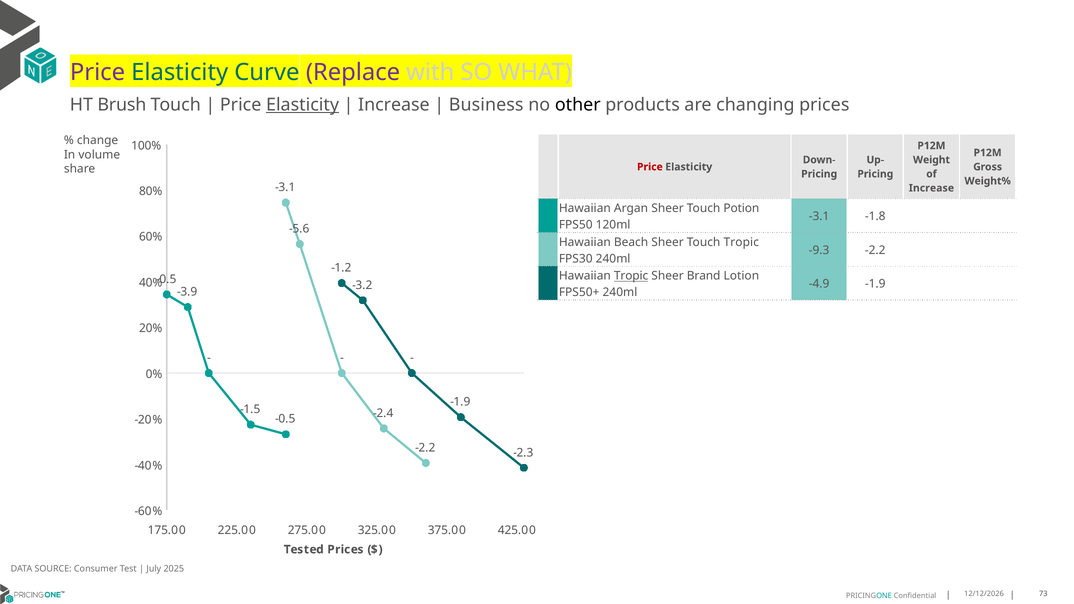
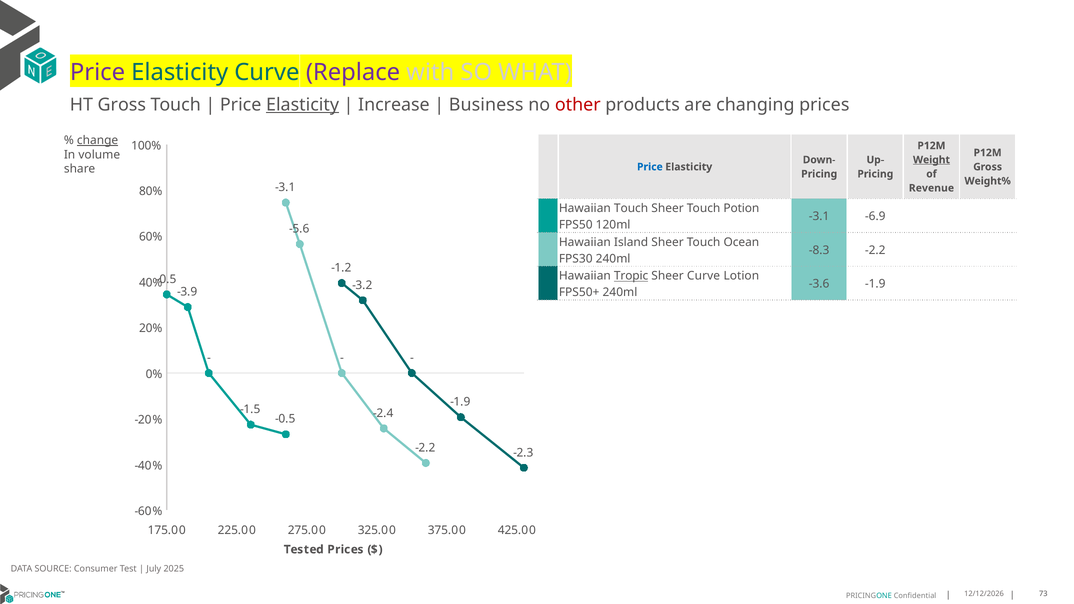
HT Brush: Brush -> Gross (122, 105)
other colour: black -> red (578, 105)
change underline: none -> present (98, 140)
Weight underline: none -> present (931, 160)
Price colour: red -> blue (650, 167)
Increase: Increase -> Revenue (931, 188)
Hawaiian Argan: Argan -> Touch (631, 208)
-1.8: -1.8 -> -6.9 (875, 216)
Beach: Beach -> Island (631, 242)
Touch Tropic: Tropic -> Ocean (741, 242)
-9.3: -9.3 -> -8.3 (819, 250)
Sheer Brand: Brand -> Curve (704, 276)
-4.9: -4.9 -> -3.6 (819, 284)
